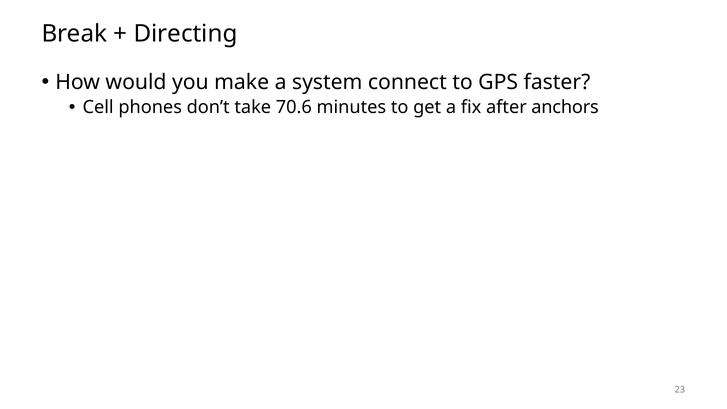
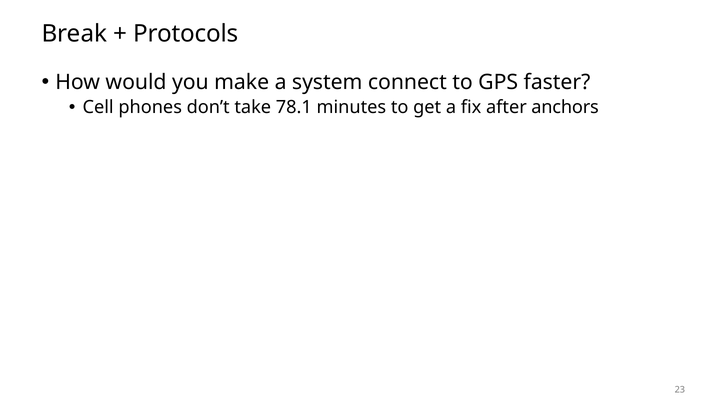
Directing: Directing -> Protocols (186, 34)
70.6: 70.6 -> 78.1 (294, 107)
